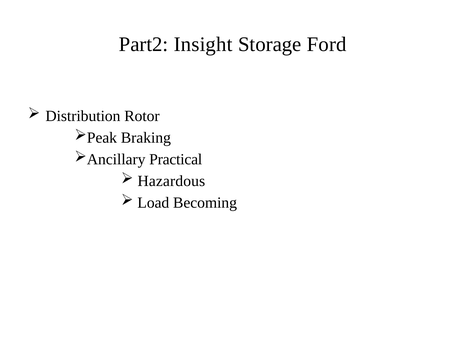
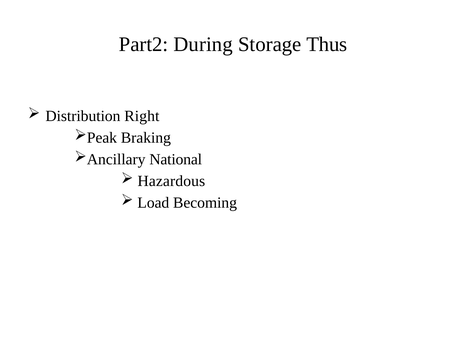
Insight: Insight -> During (203, 45)
Ford: Ford -> Thus (327, 45)
Rotor: Rotor -> Right (142, 116)
Practical: Practical -> National (176, 160)
